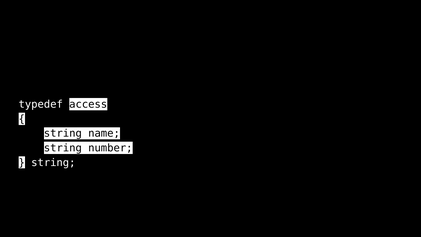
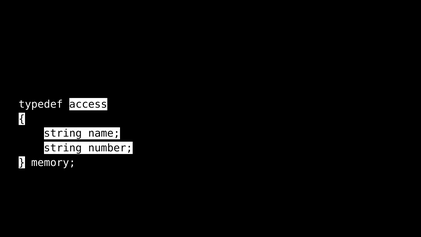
string: string -> memory (53, 162)
